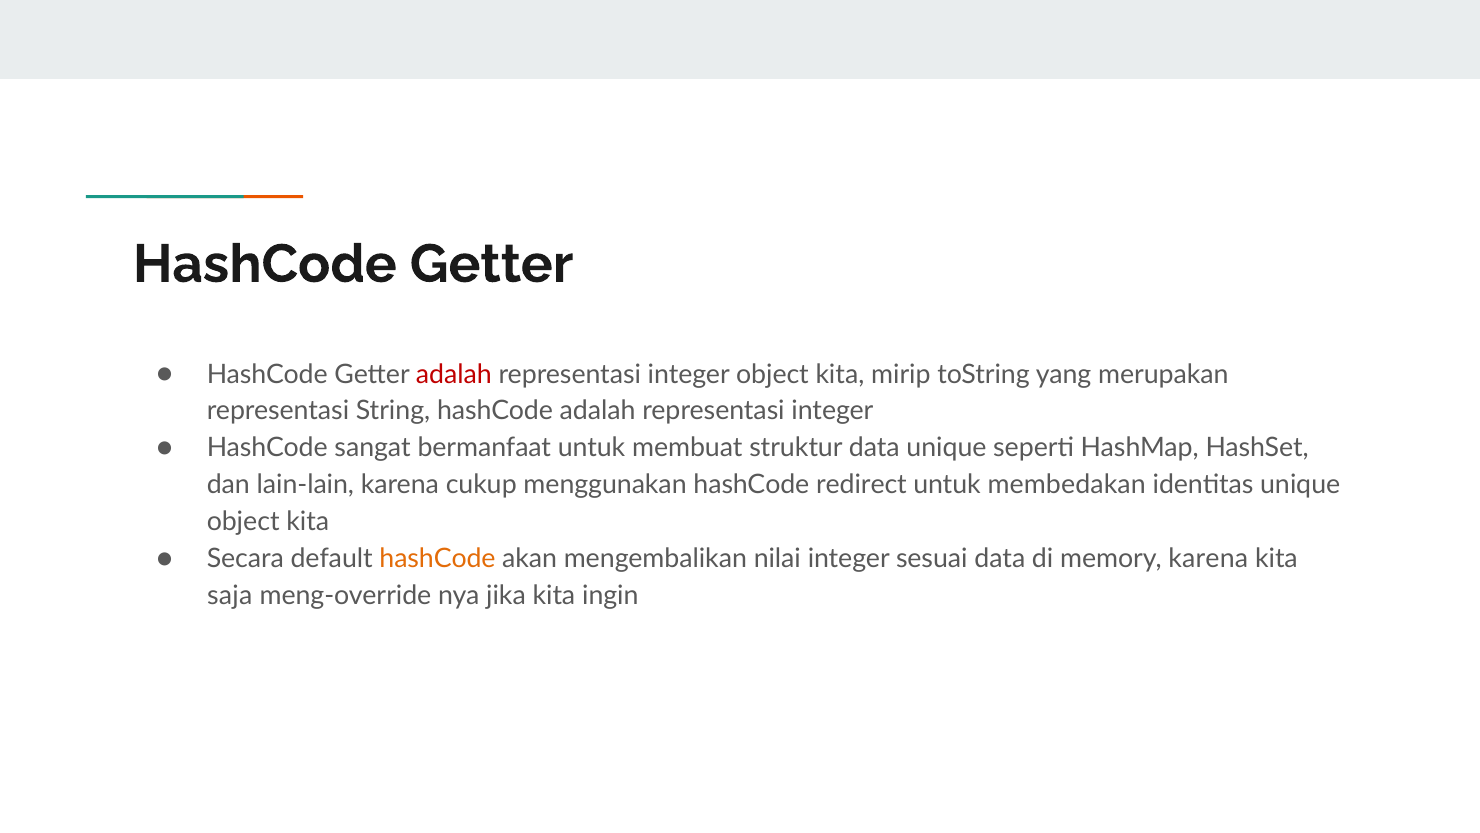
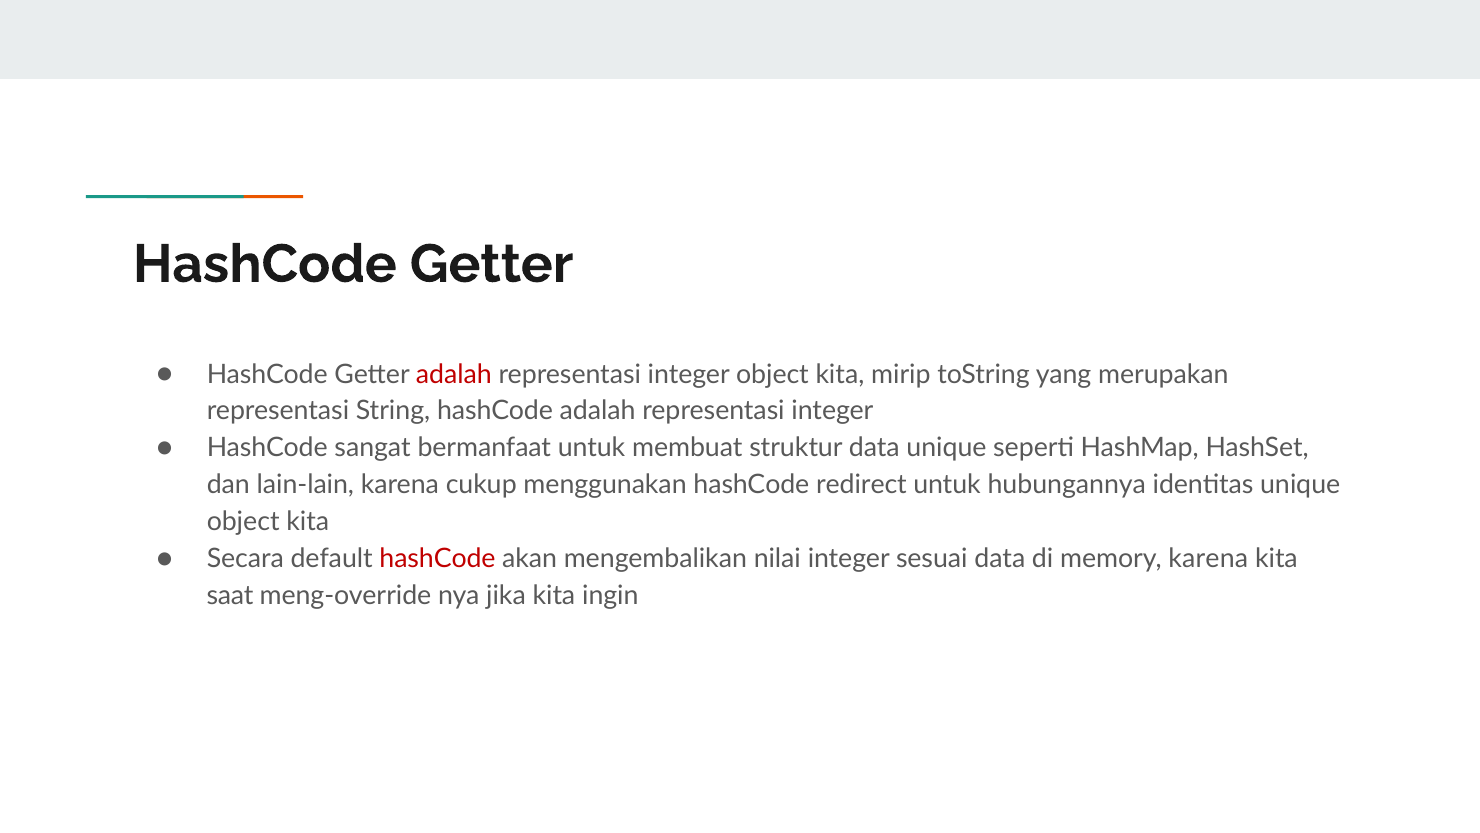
membedakan: membedakan -> hubungannya (1067, 485)
hashCode colour: orange -> red (438, 558)
saja: saja -> saat (230, 595)
